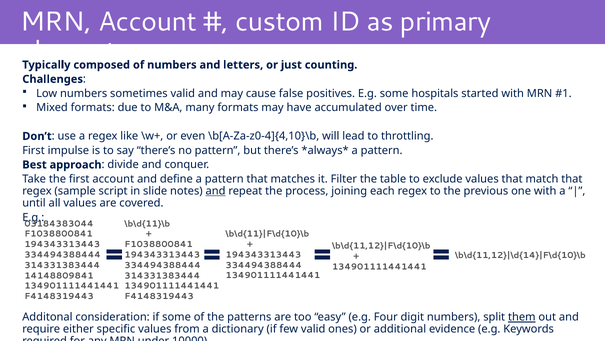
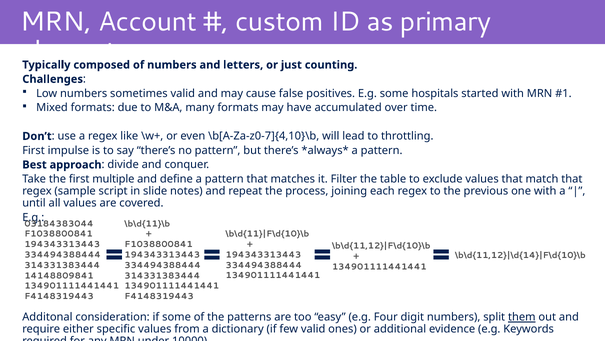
\b[A-Za-z0-4]{4,10}\b: \b[A-Za-z0-4]{4,10}\b -> \b[A-Za-z0-7]{4,10}\b (264, 136)
first account: account -> multiple (113, 179)
and underline: present -> none (216, 191)
